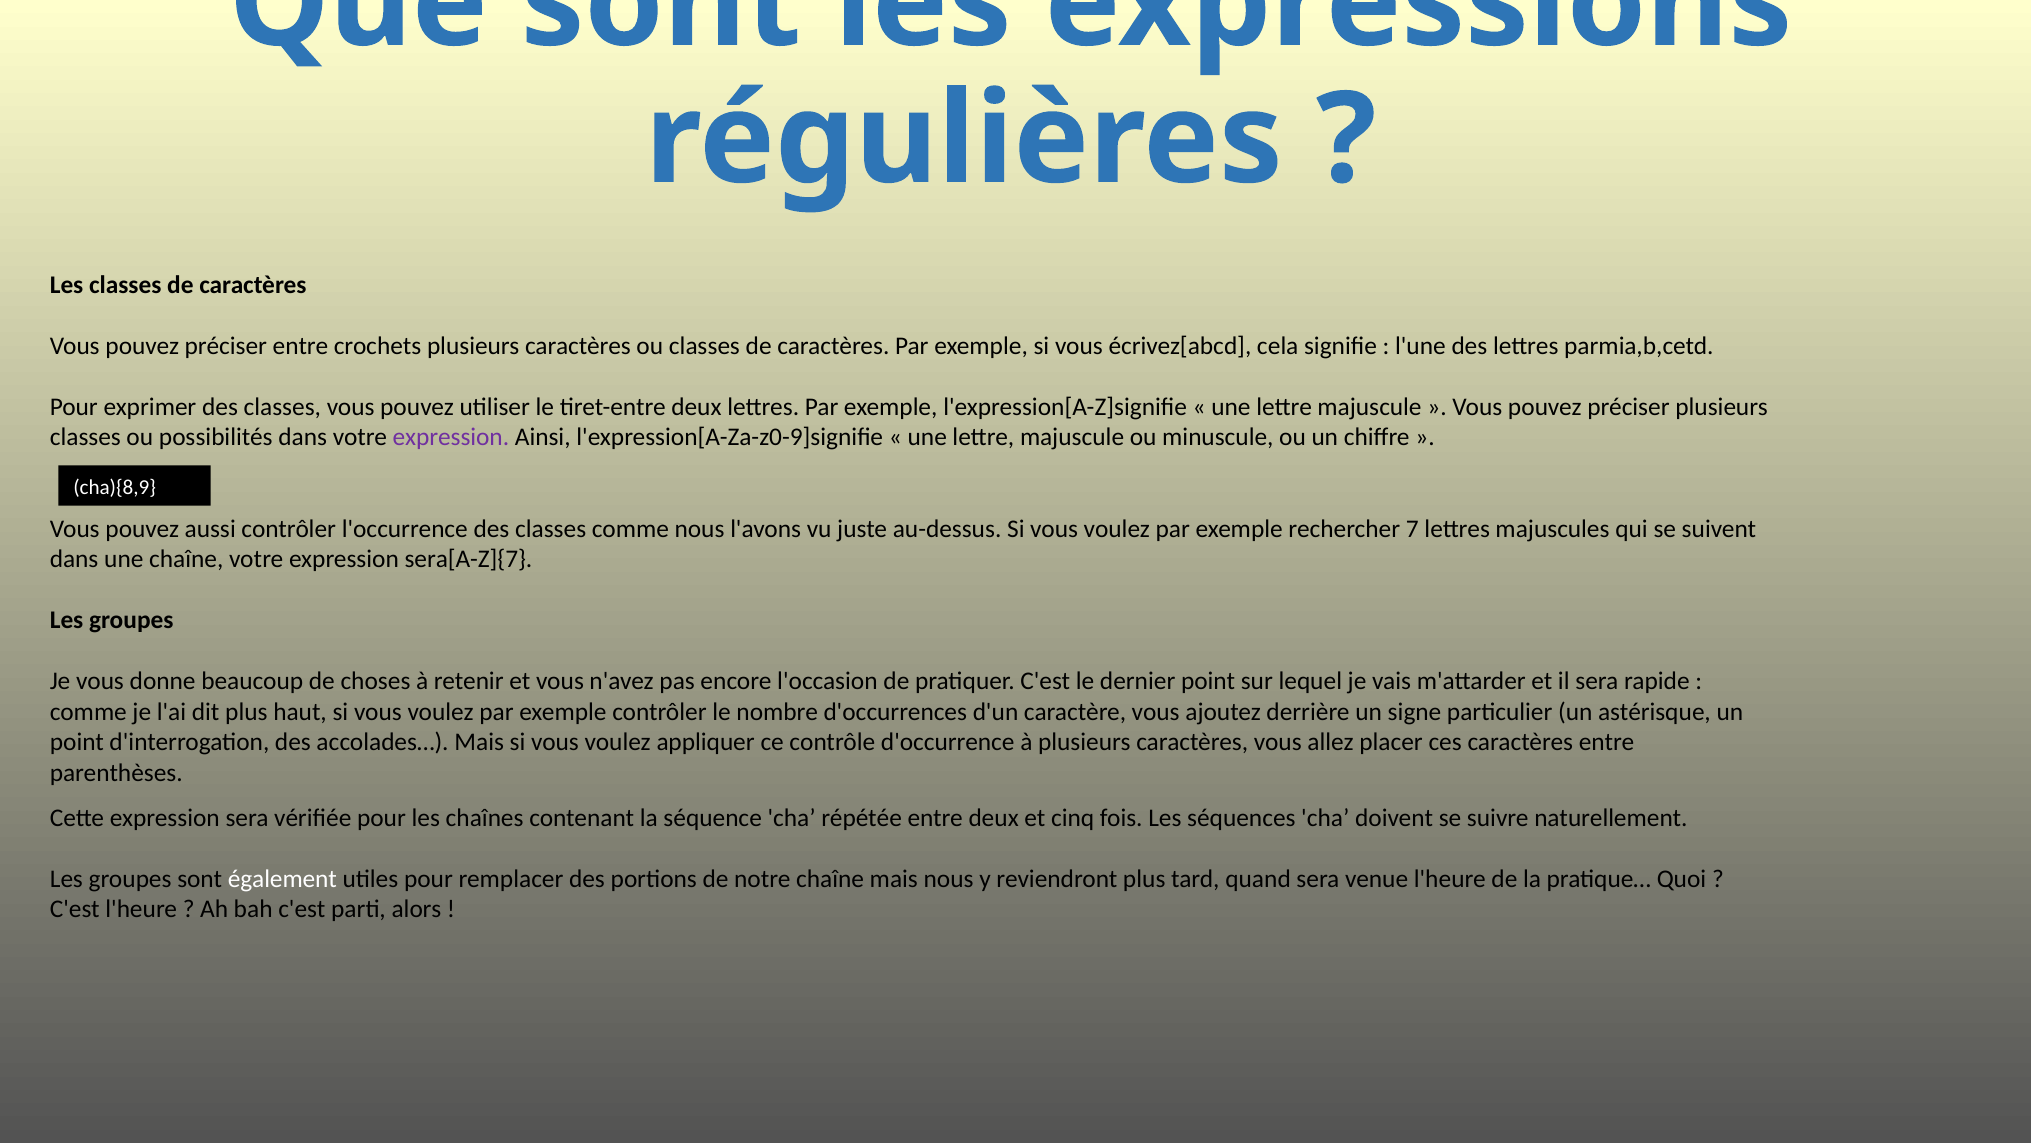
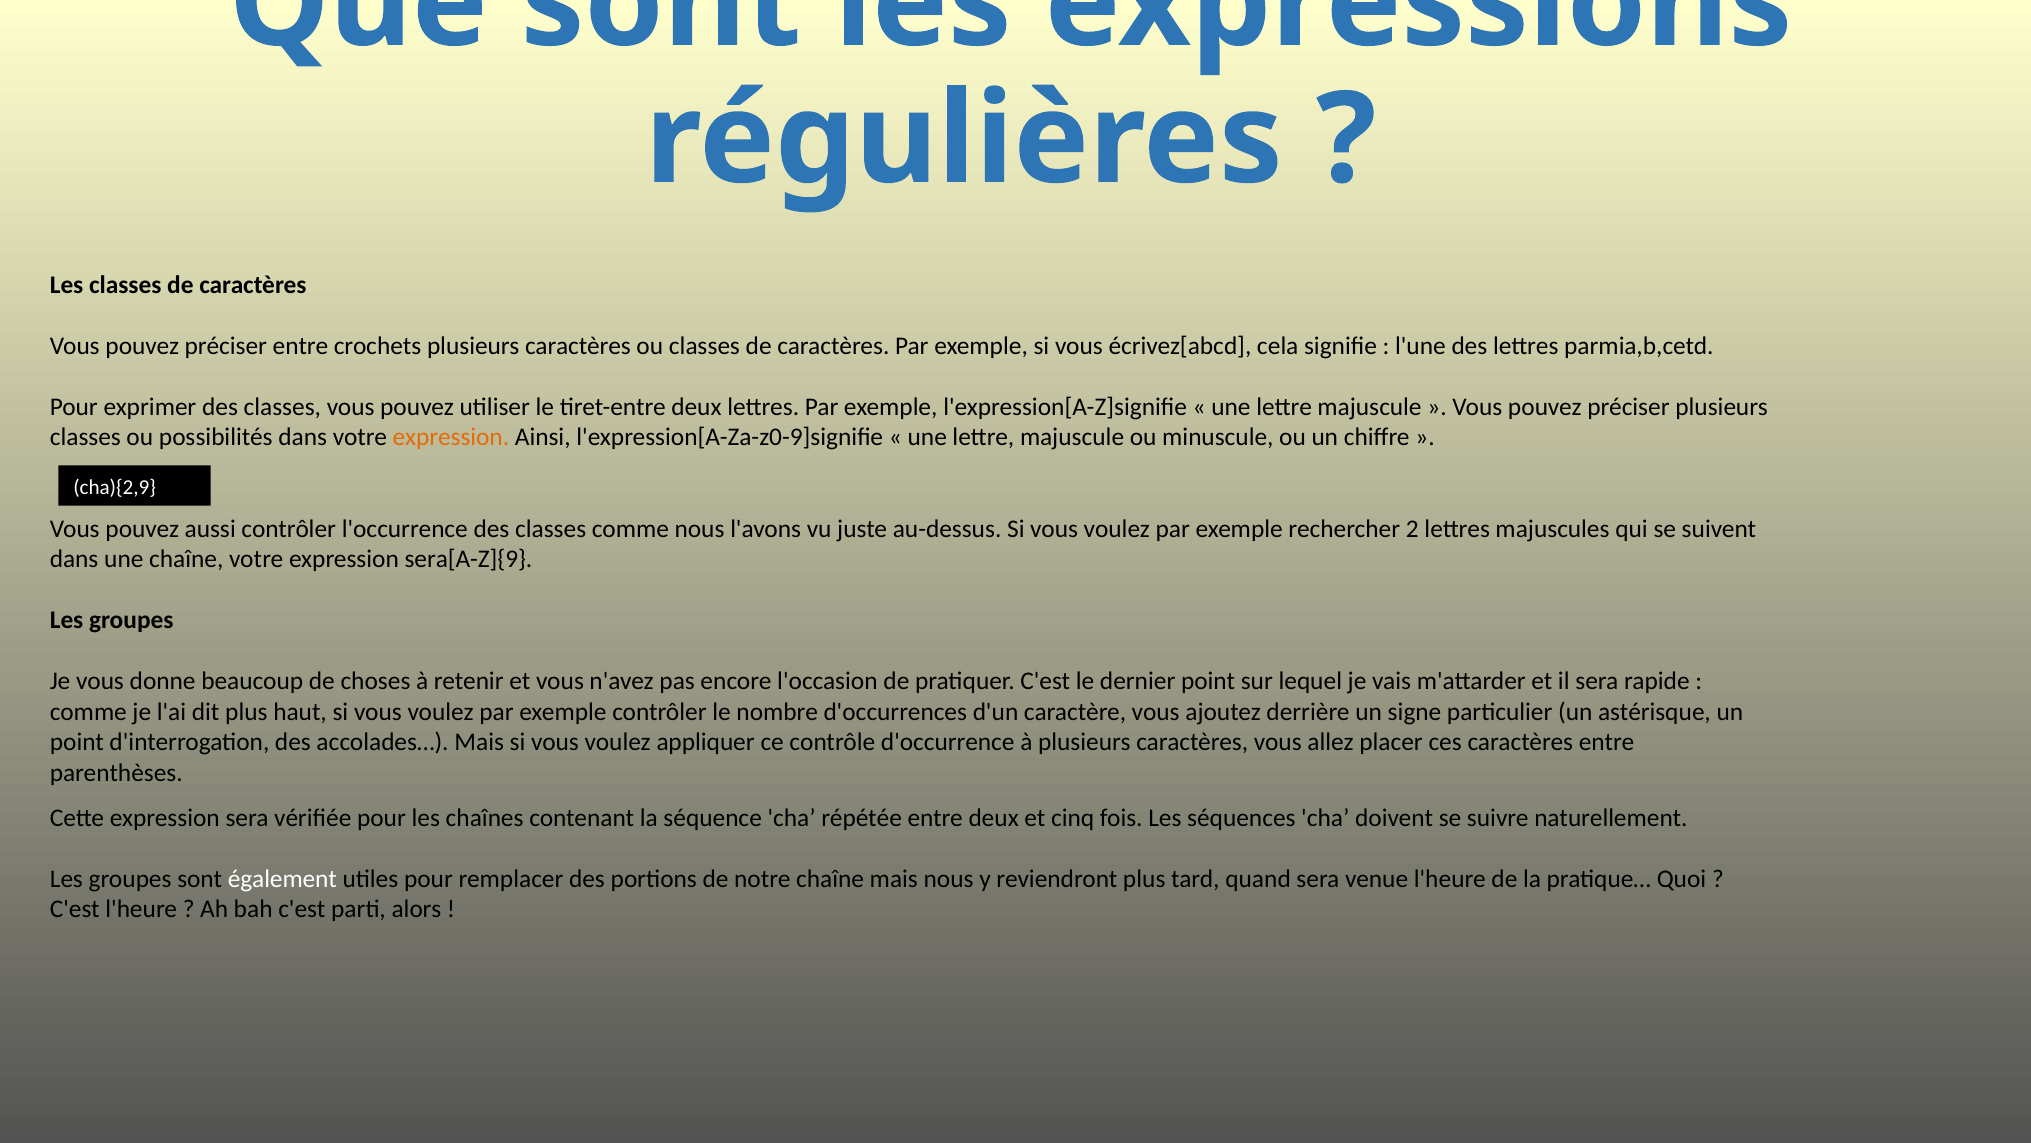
expression colour: purple -> orange (451, 437)
cha){8,9: cha){8,9 -> cha){2,9 (115, 487)
7: 7 -> 2 (1412, 529)
sera[A-Z]{7: sera[A-Z]{7 -> sera[A-Z]{9 (469, 559)
